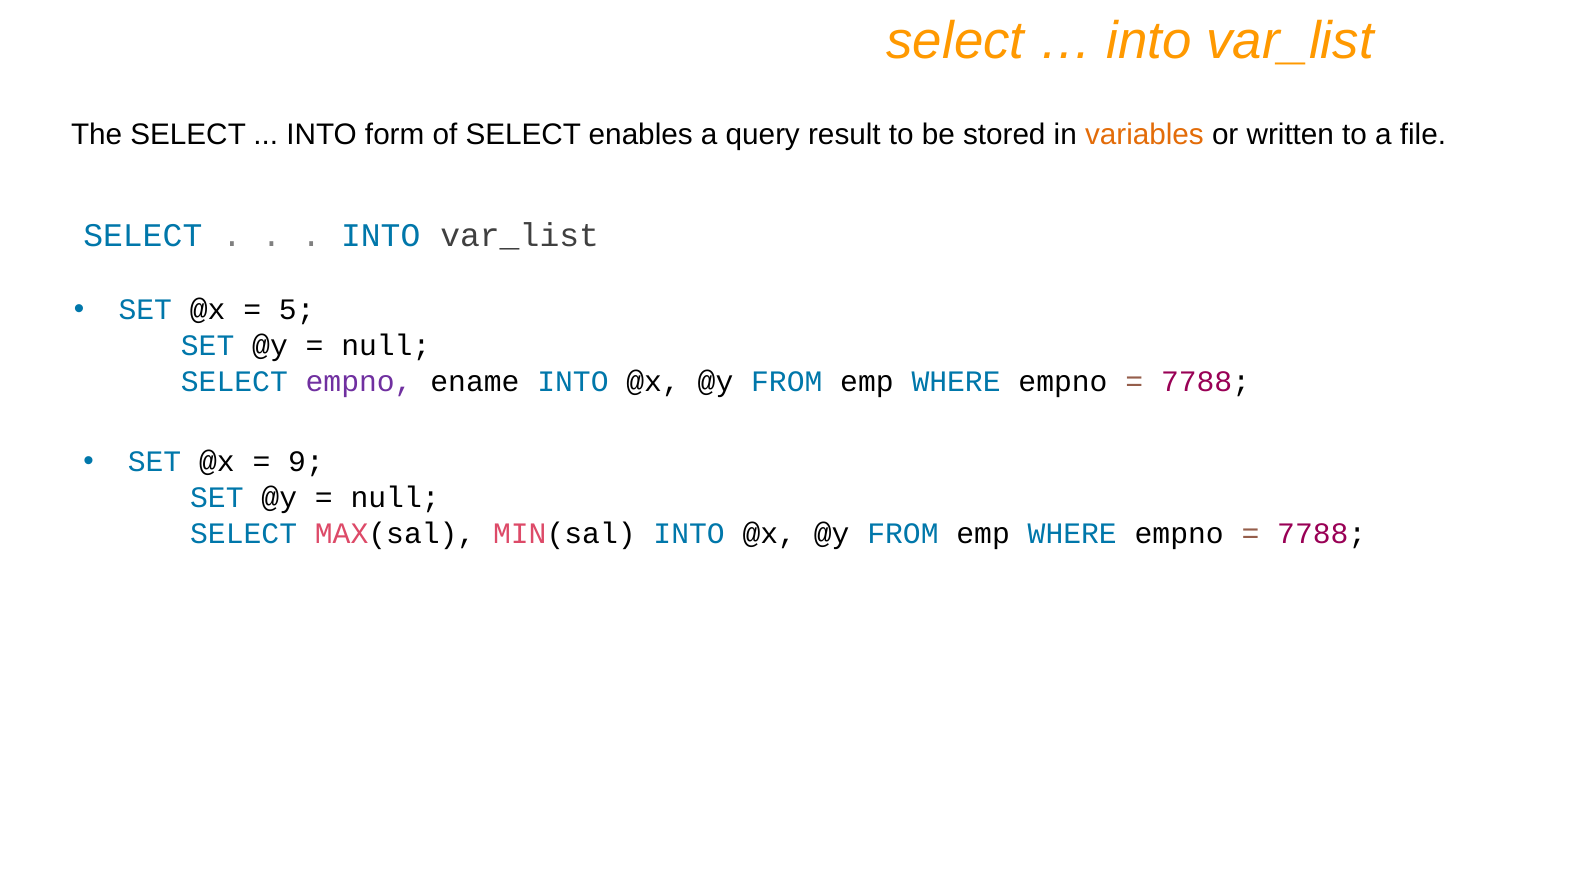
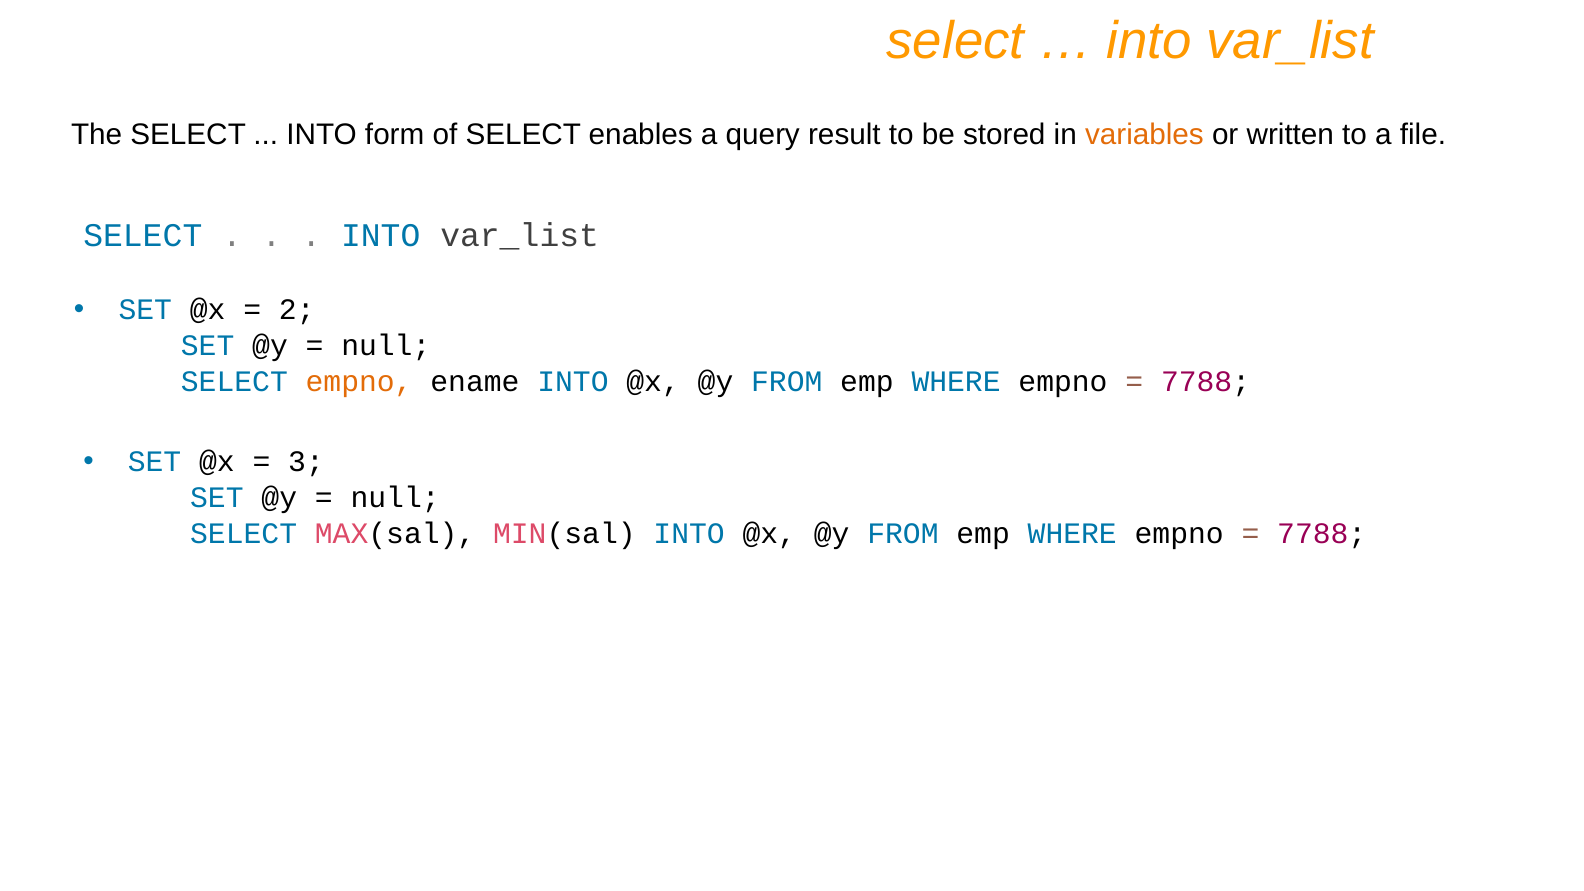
5: 5 -> 2 (297, 310)
empno colour: purple -> orange (359, 381)
9: 9 -> 3 (306, 462)
